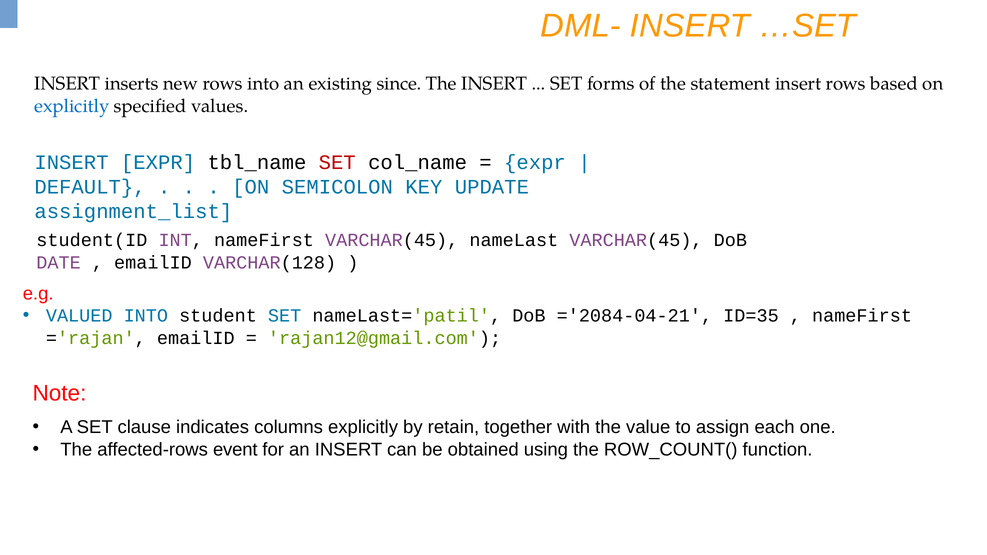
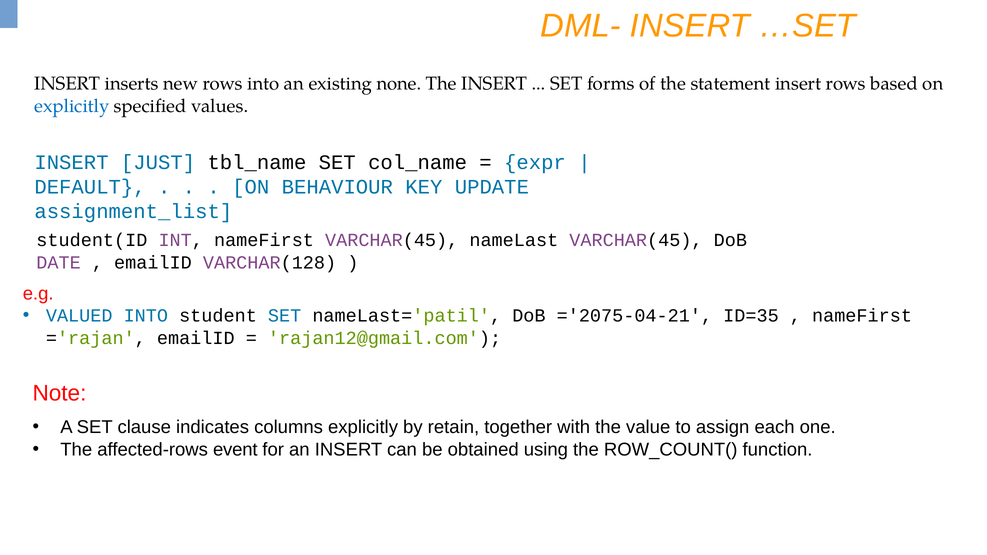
since: since -> none (399, 84)
INSERT EXPR: EXPR -> JUST (158, 162)
SET colour: red -> black (337, 162)
SEMICOLON: SEMICOLON -> BEHAVIOUR (337, 187)
='2084-04-21: ='2084-04-21 -> ='2075-04-21 (634, 316)
